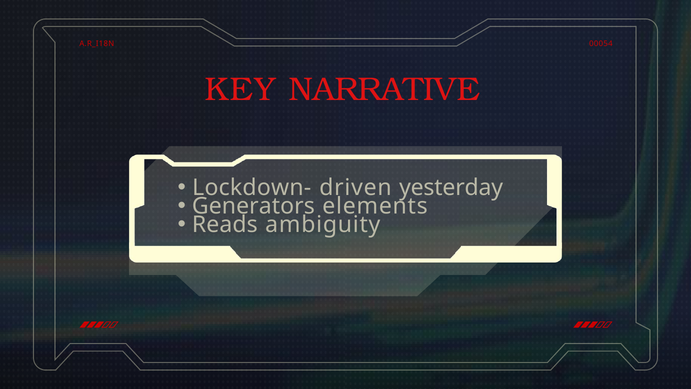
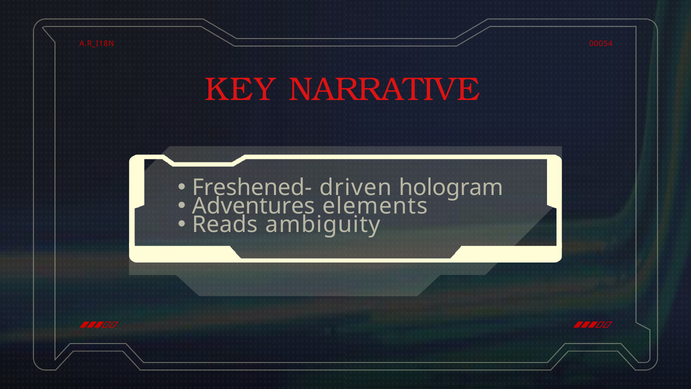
Lockdown-: Lockdown- -> Freshened- (252, 188)
yesterday: yesterday -> hologram (451, 188)
Generators: Generators -> Adventures (253, 206)
